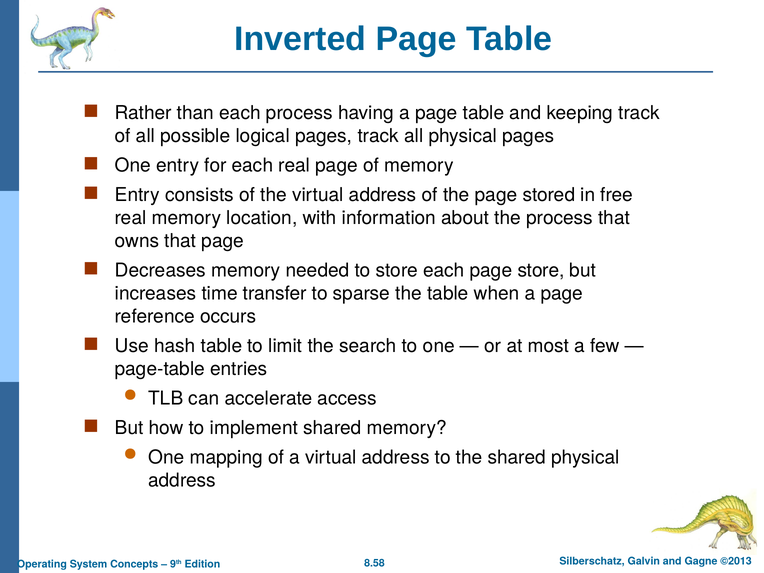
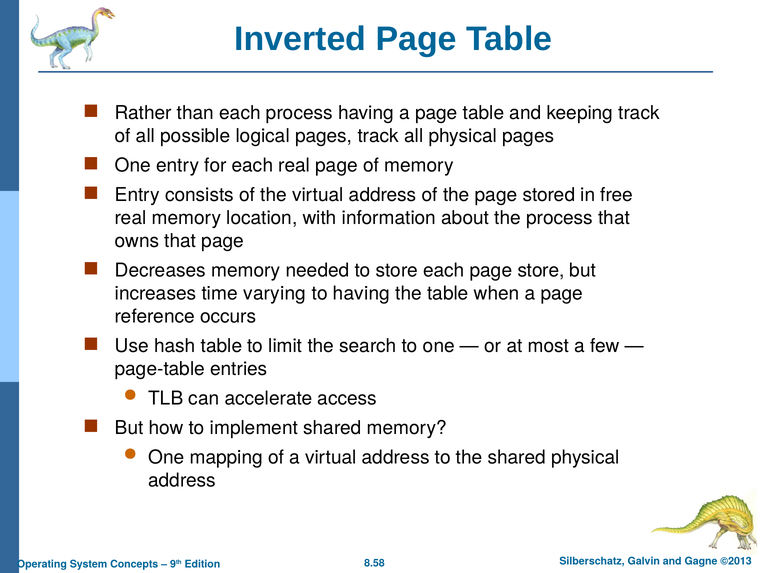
transfer: transfer -> varying (275, 293)
to sparse: sparse -> having (361, 293)
